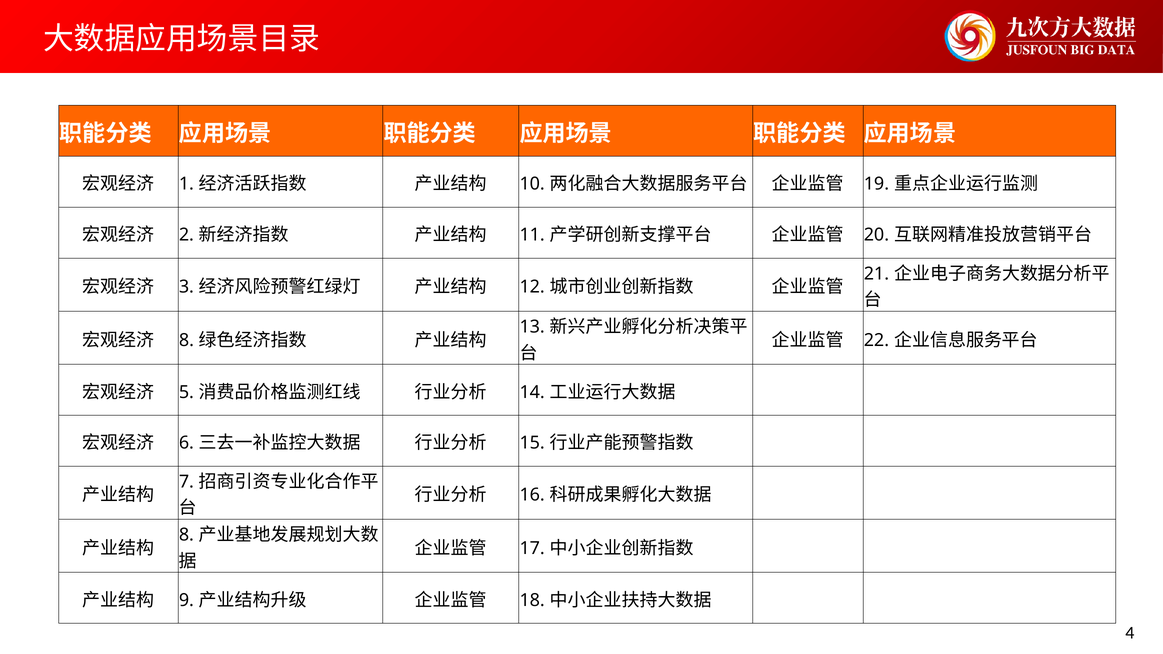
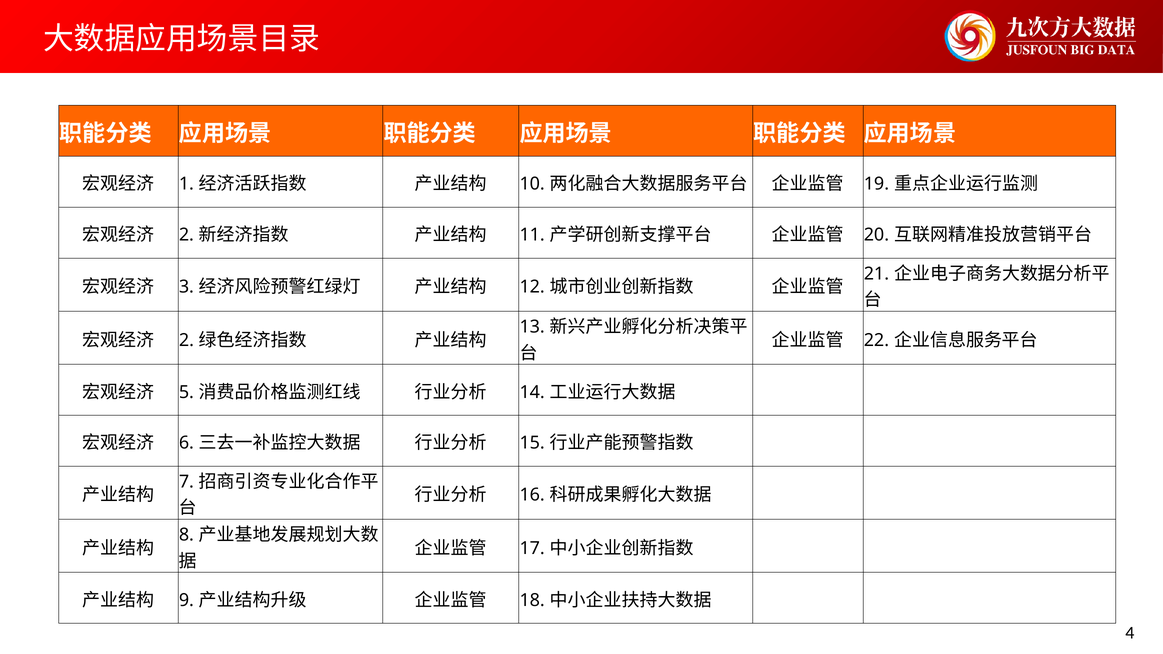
8: 8 -> 2 (186, 340)
